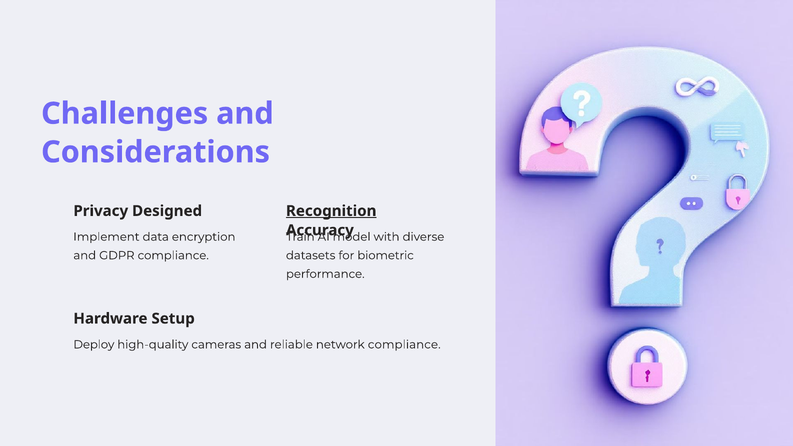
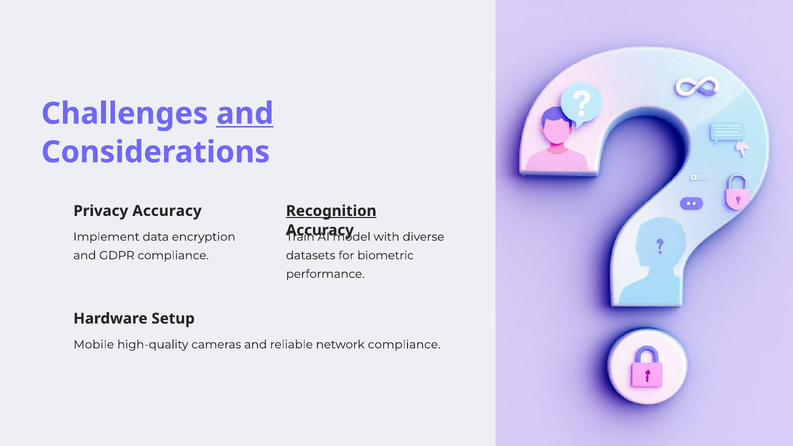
and underline: none -> present (245, 114)
Privacy Designed: Designed -> Accuracy (167, 211)
Deploy: Deploy -> Mobile (94, 345)
